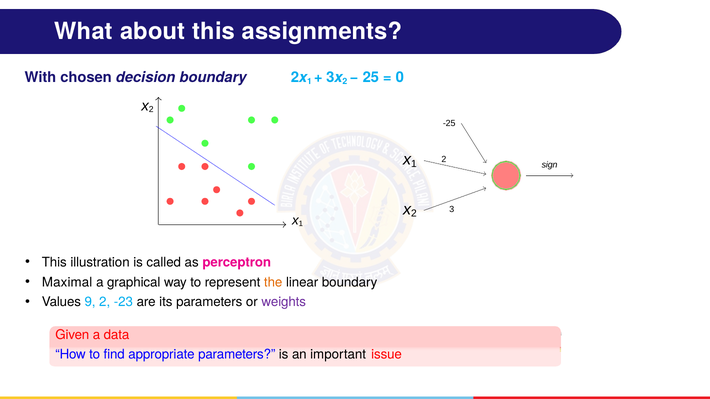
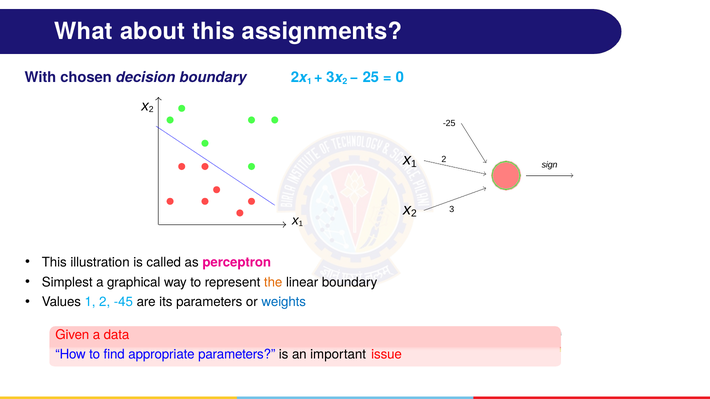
Maximal: Maximal -> Simplest (67, 282)
Values 9: 9 -> 1 (90, 302)
-23: -23 -> -45 (123, 302)
weights colour: purple -> blue (284, 302)
